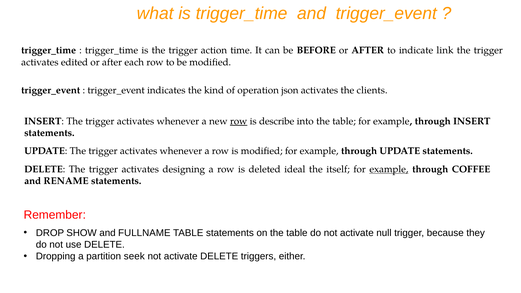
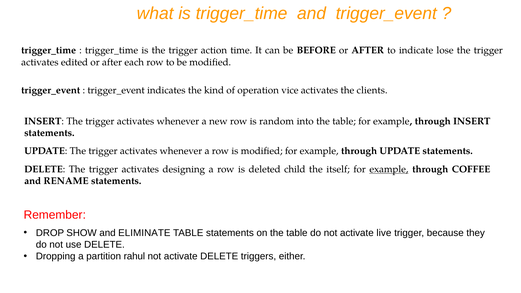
link: link -> lose (445, 50)
json: json -> vice (290, 90)
row underline: present -> none (239, 121)
describe: describe -> random (277, 121)
ideal: ideal -> child (295, 169)
FULLNAME: FULLNAME -> ELIMINATE (144, 233)
null: null -> live (384, 233)
seek: seek -> rahul (134, 256)
